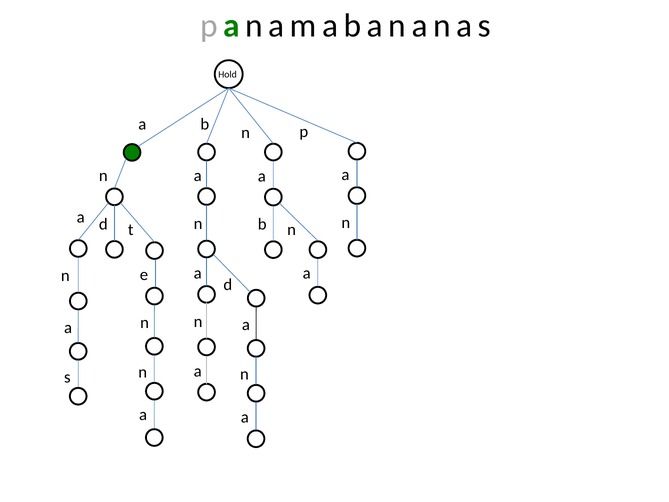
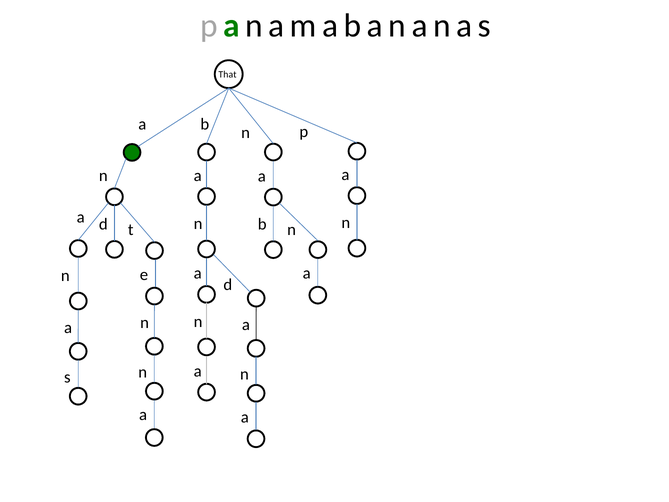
Hold: Hold -> That (228, 75)
